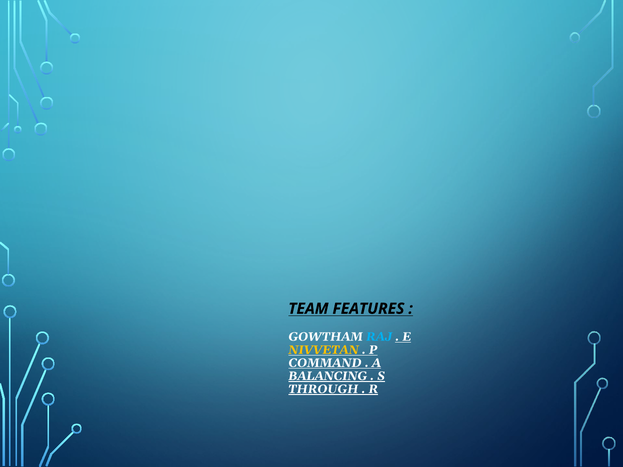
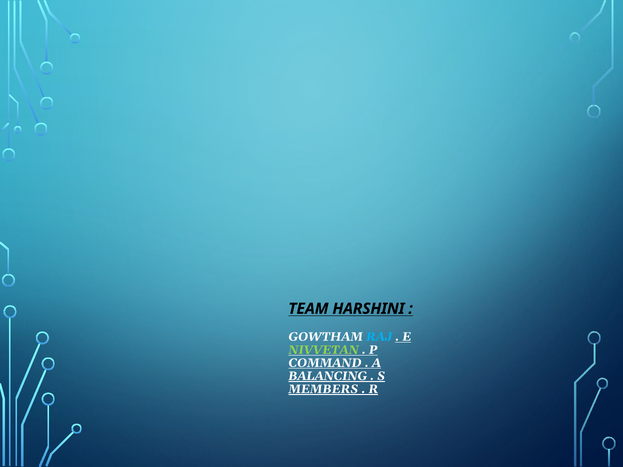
FEATURES: FEATURES -> HARSHINI (369, 309)
NIVVETAN colour: yellow -> light green (323, 350)
THROUGH: THROUGH -> MEMBERS (323, 389)
